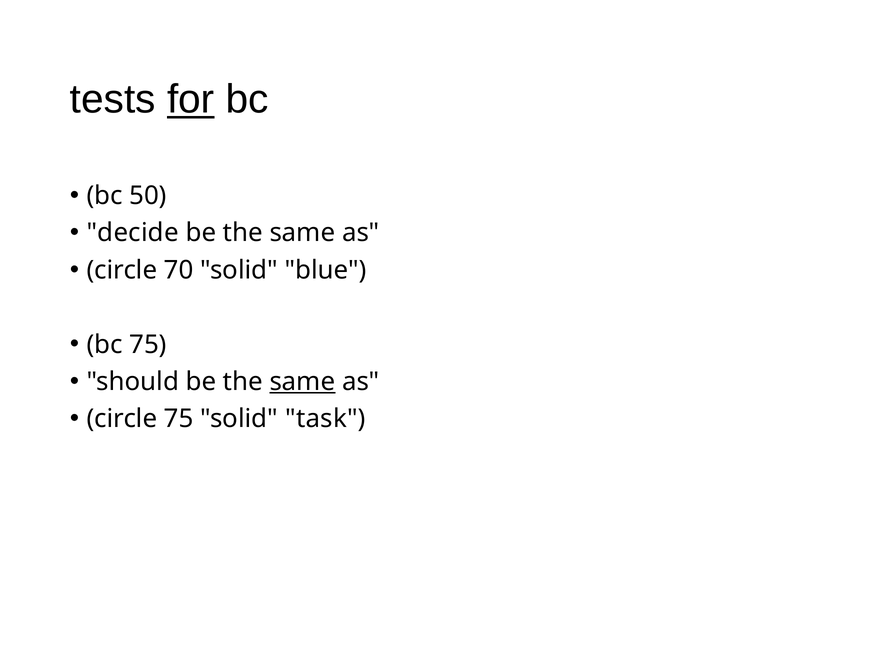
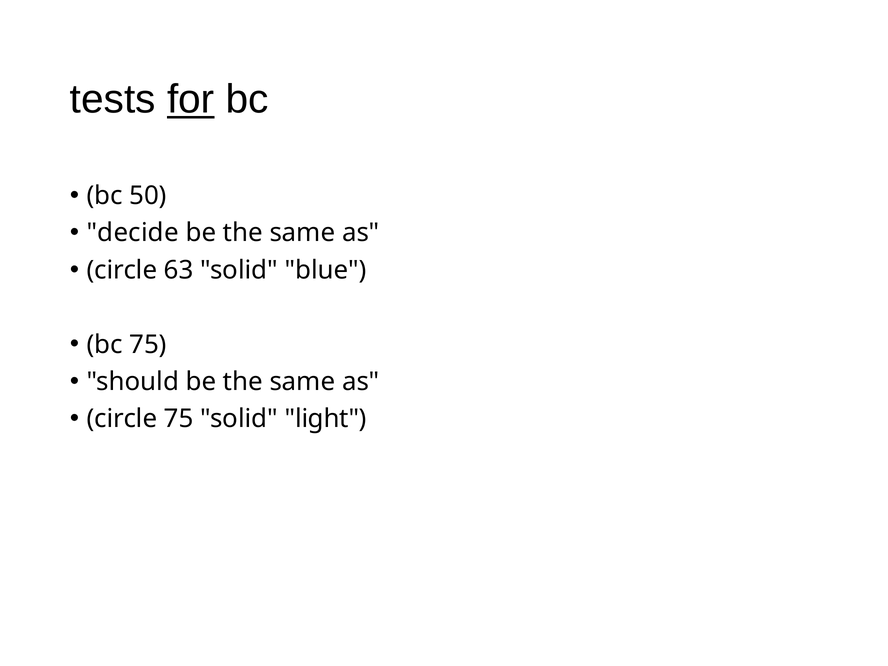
70: 70 -> 63 (179, 270)
same underline: present -> none (302, 382)
task: task -> light (326, 419)
